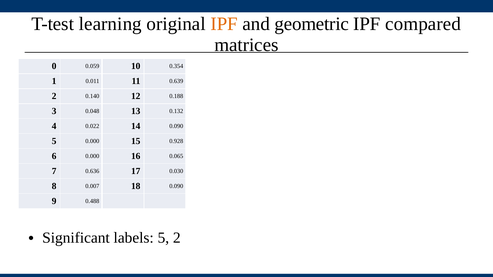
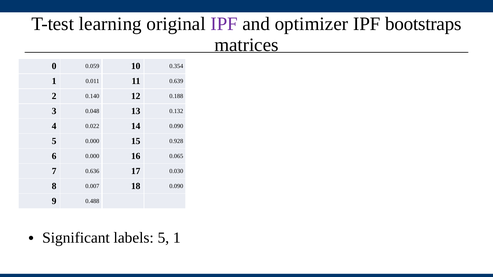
IPF colour: orange -> purple (224, 24)
geometric: geometric -> optimizer (312, 24)
compared: compared -> bootstraps (423, 24)
5 2: 2 -> 1 (177, 238)
